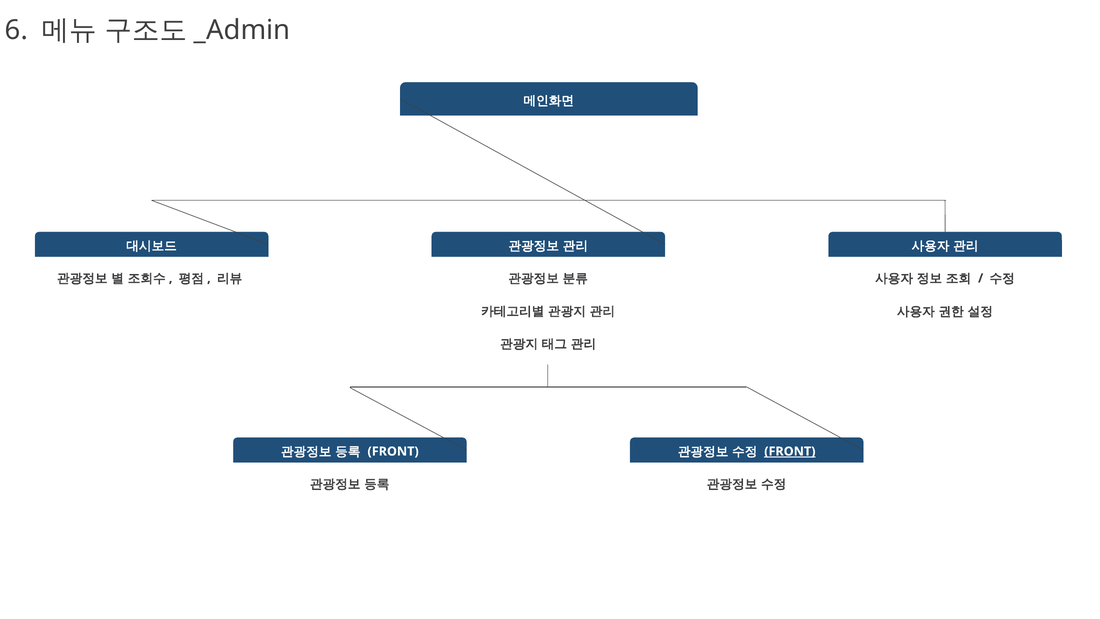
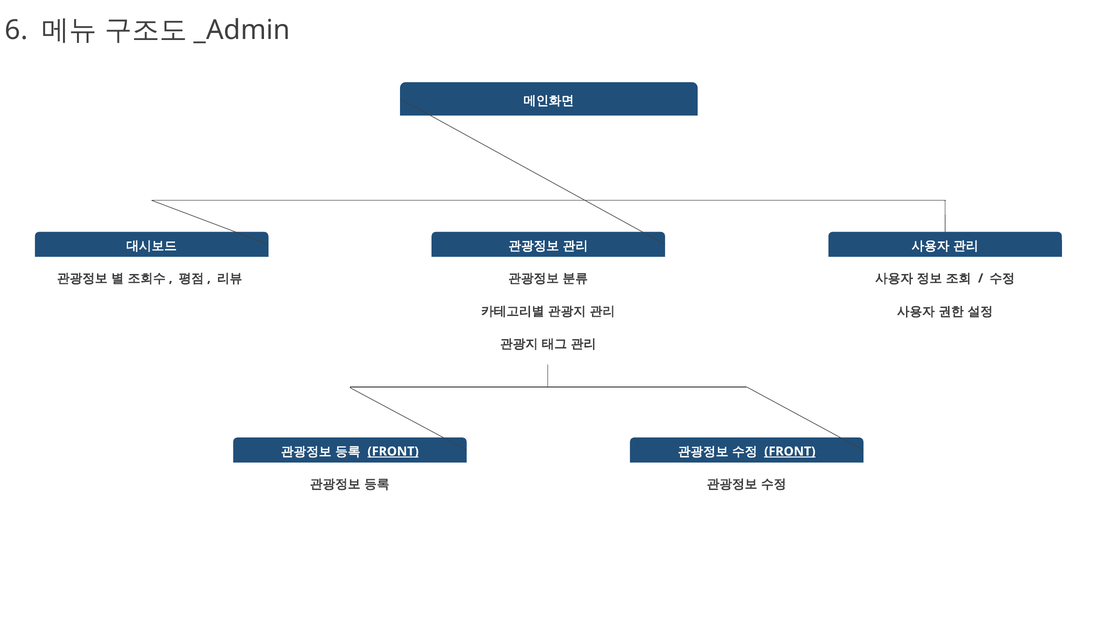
FRONT underline: none -> present (393, 451)
